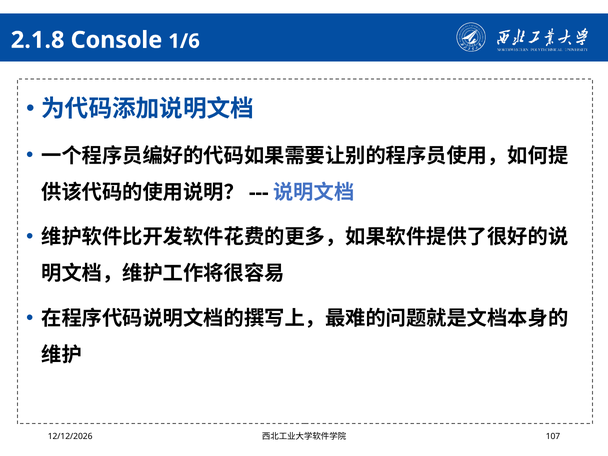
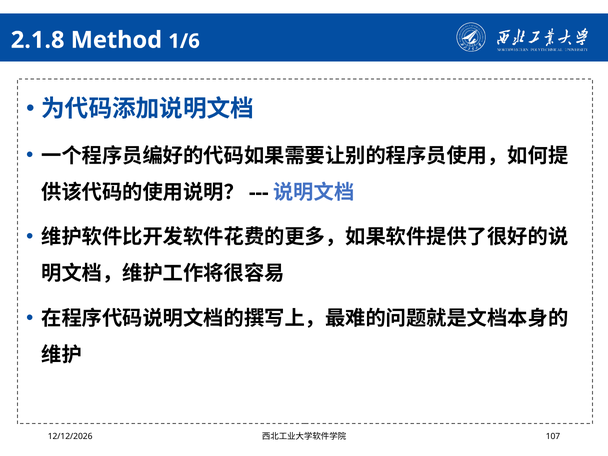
Console: Console -> Method (116, 40)
